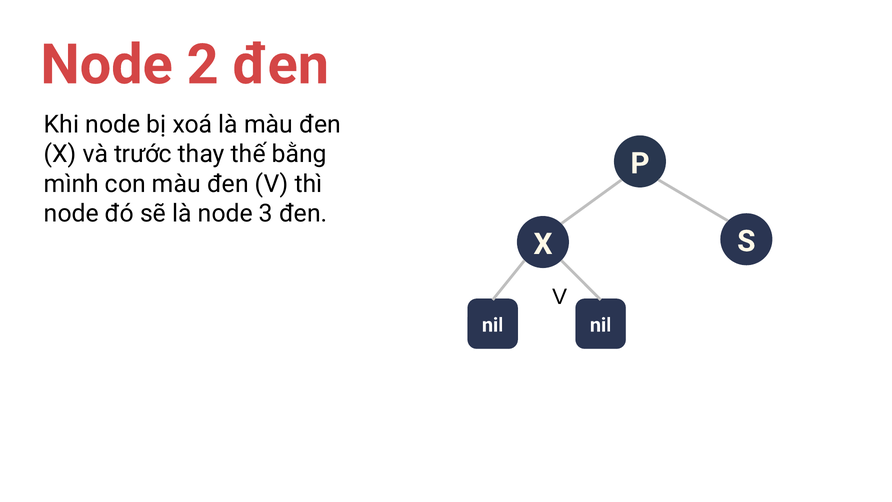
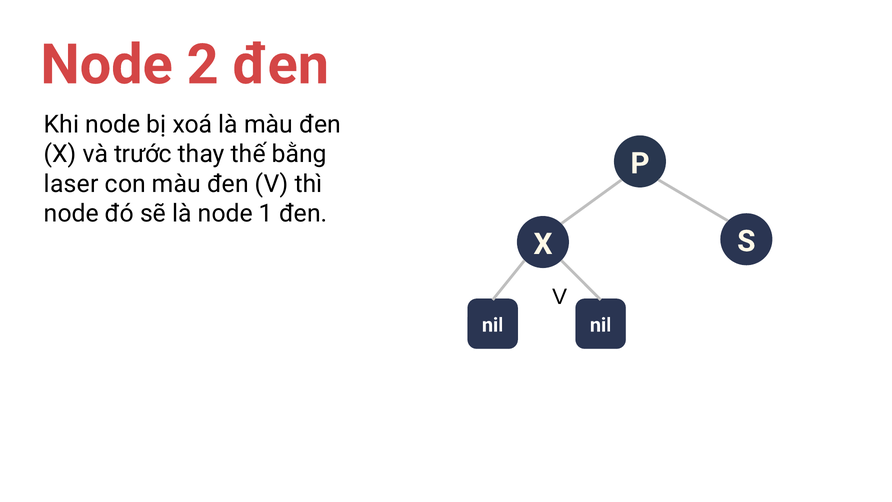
mình: mình -> laser (71, 184)
3: 3 -> 1 (266, 214)
